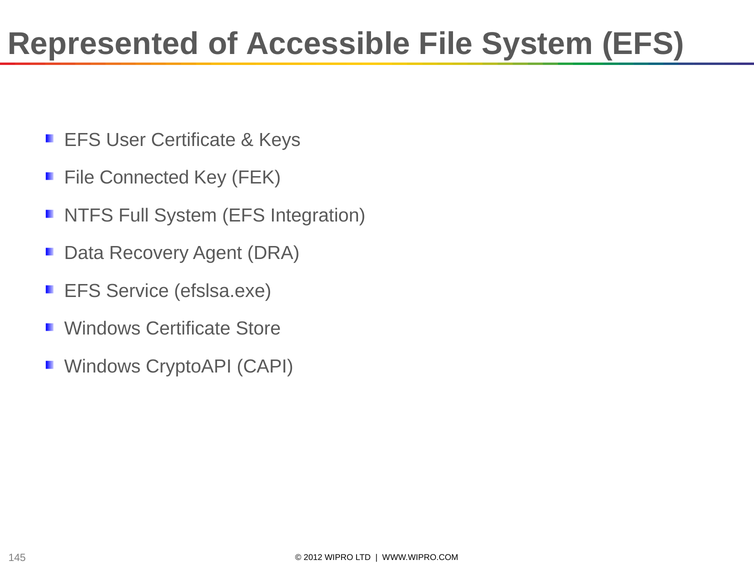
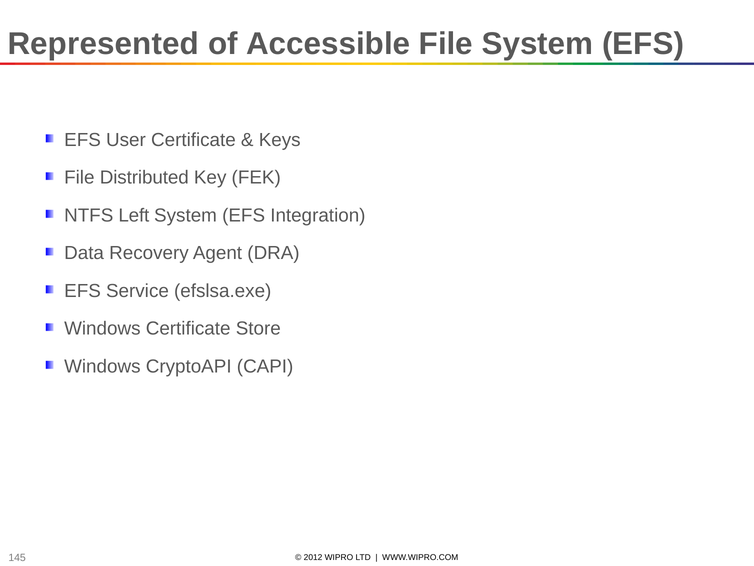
Connected: Connected -> Distributed (144, 178)
Full: Full -> Left (134, 215)
